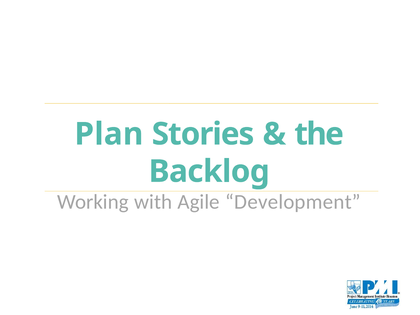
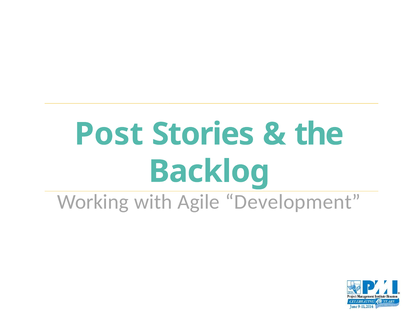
Plan: Plan -> Post (109, 134)
